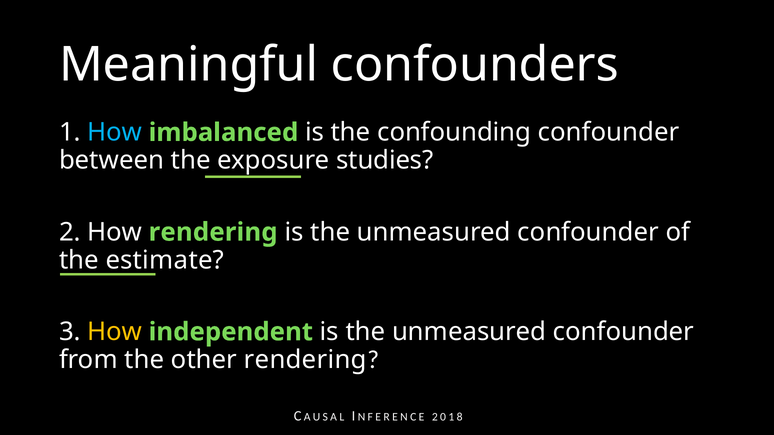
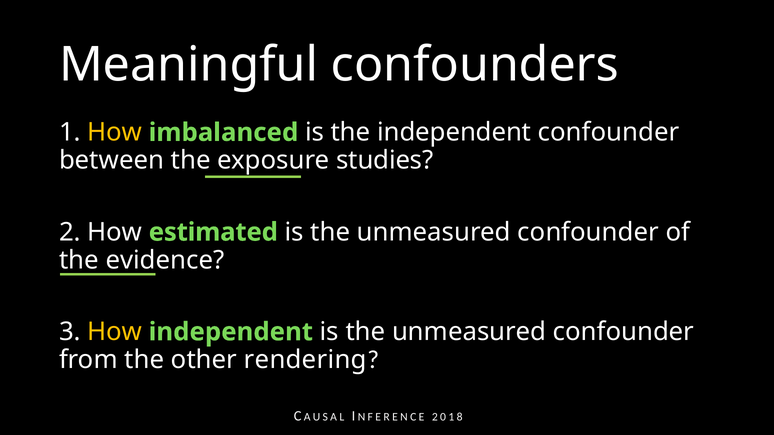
How colour: light blue -> yellow (115, 133)
the confounding: confounding -> independent (454, 133)
How rendering: rendering -> estimated (213, 232)
estimate: estimate -> evidence (165, 260)
